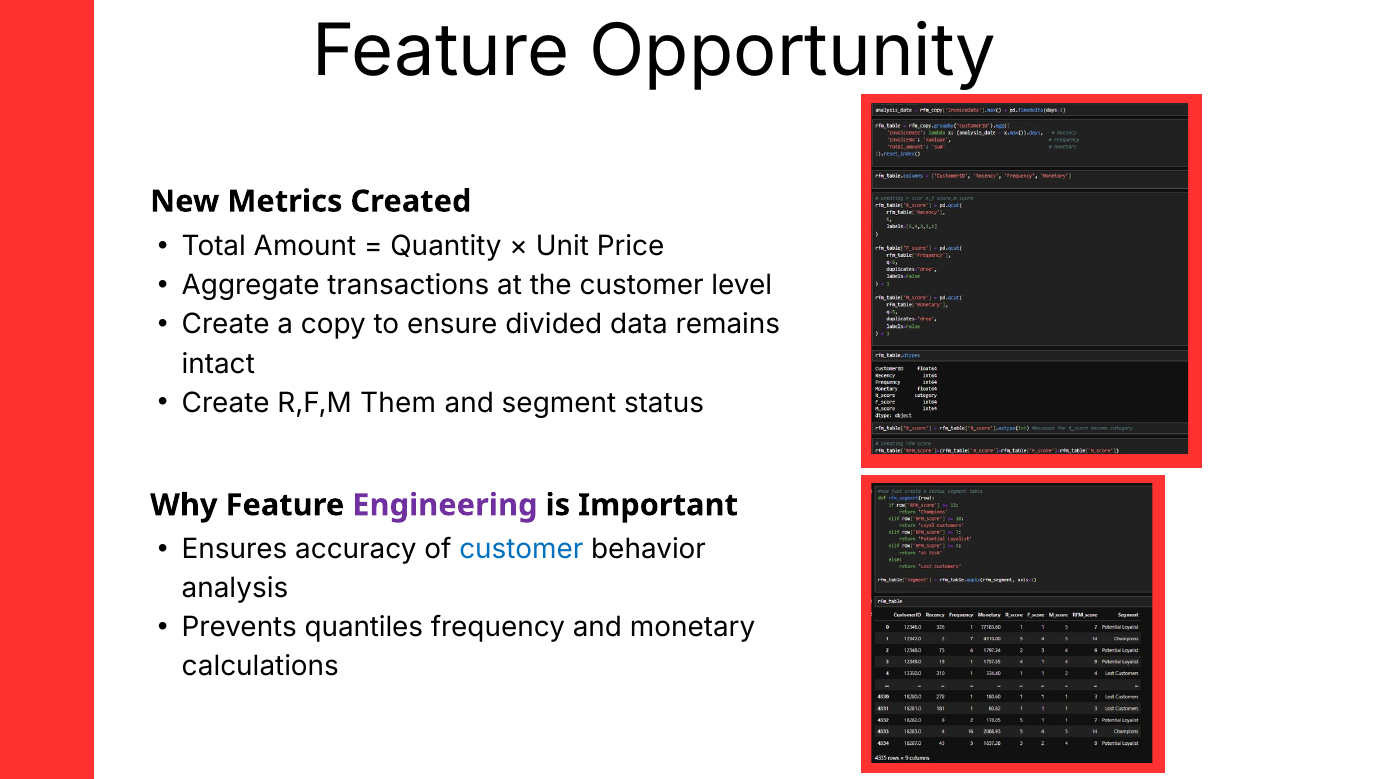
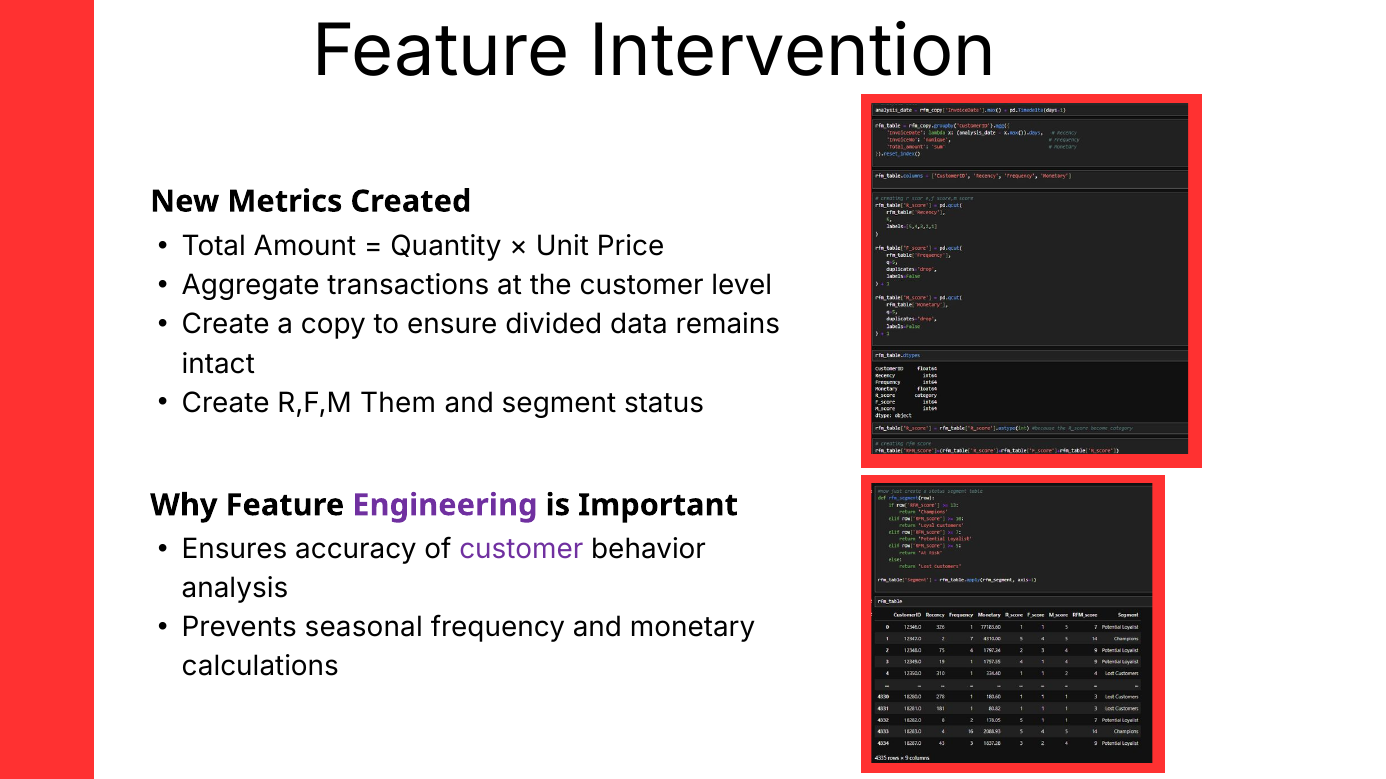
Opportunity: Opportunity -> Intervention (793, 52)
customer colour: blue -> purple (521, 550)
quantiles: quantiles -> seasonal (364, 628)
